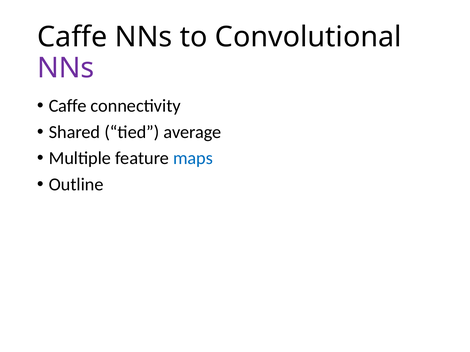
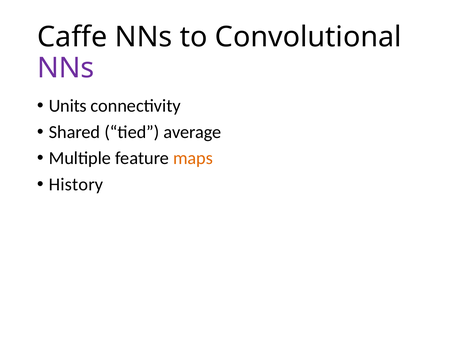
Caffe: Caffe -> Units (68, 106)
maps colour: blue -> orange (193, 159)
Outline: Outline -> History (76, 185)
